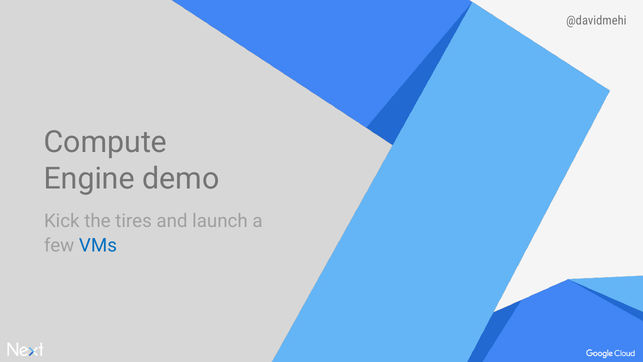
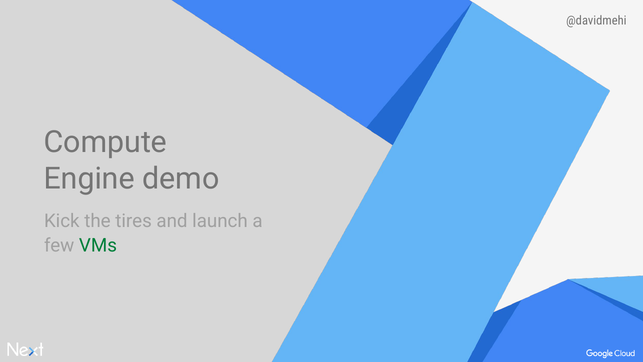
VMs colour: blue -> green (98, 246)
